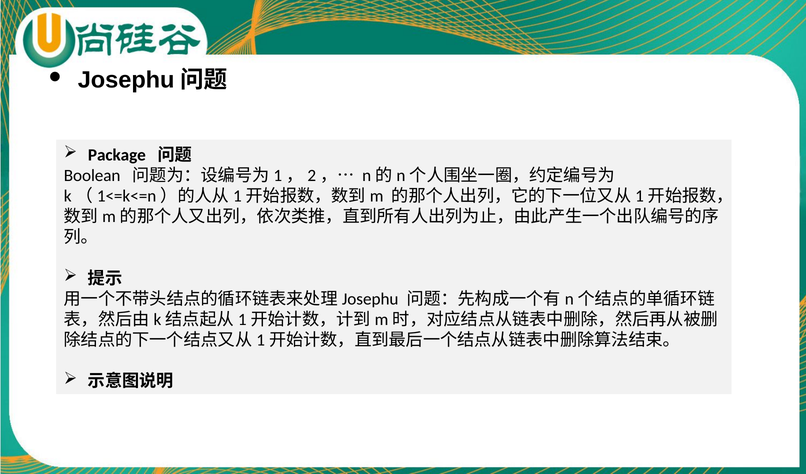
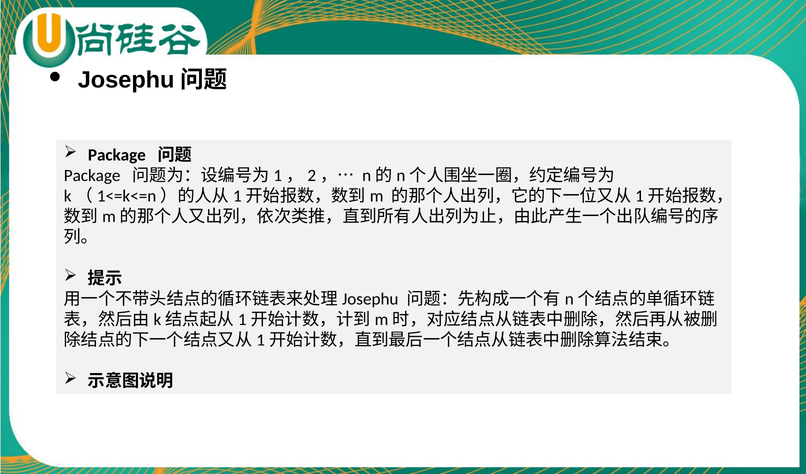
Boolean: Boolean -> Package (92, 176)
